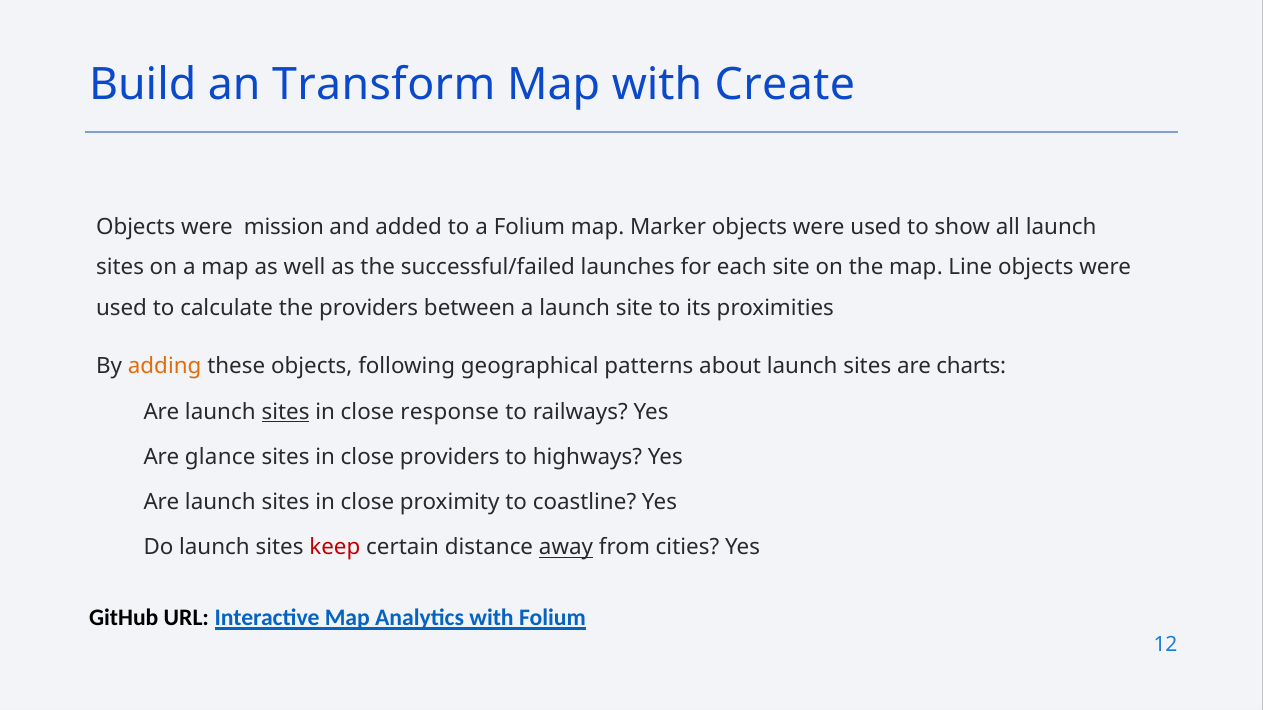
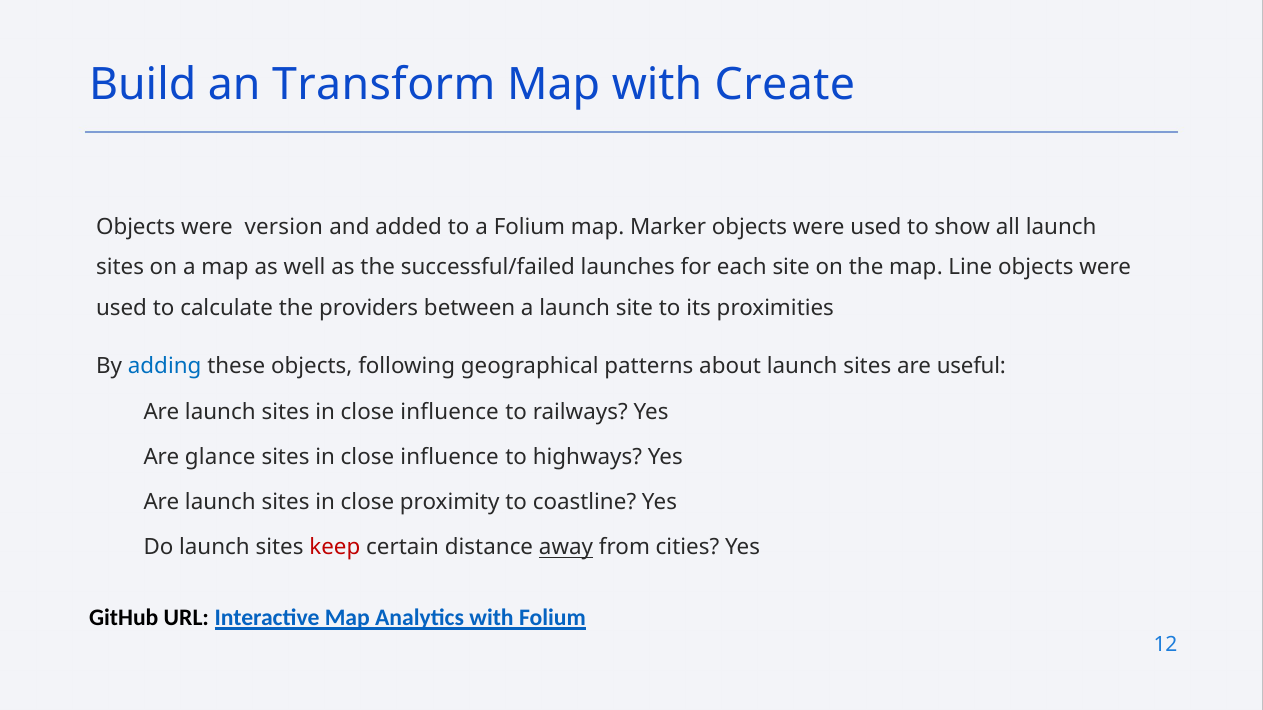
mission: mission -> version (284, 227)
adding colour: orange -> blue (165, 367)
charts: charts -> useful (971, 367)
sites underline: present -> none (286, 412)
response: response -> influence (450, 412)
providers: providers -> influence (450, 457)
